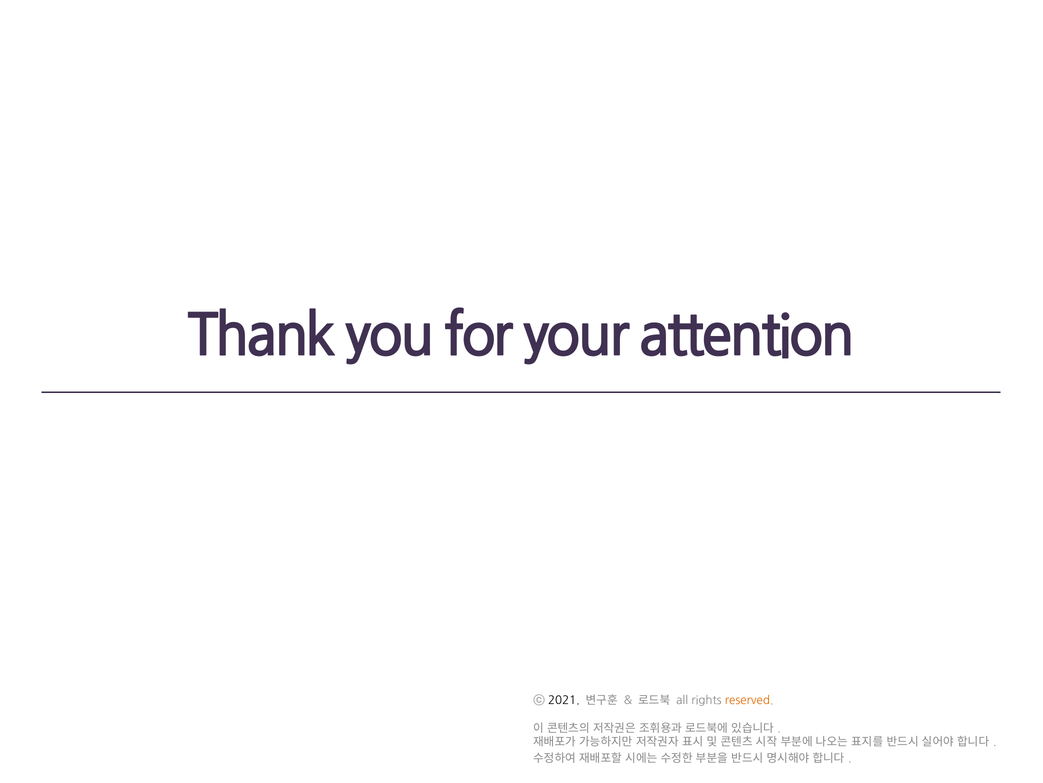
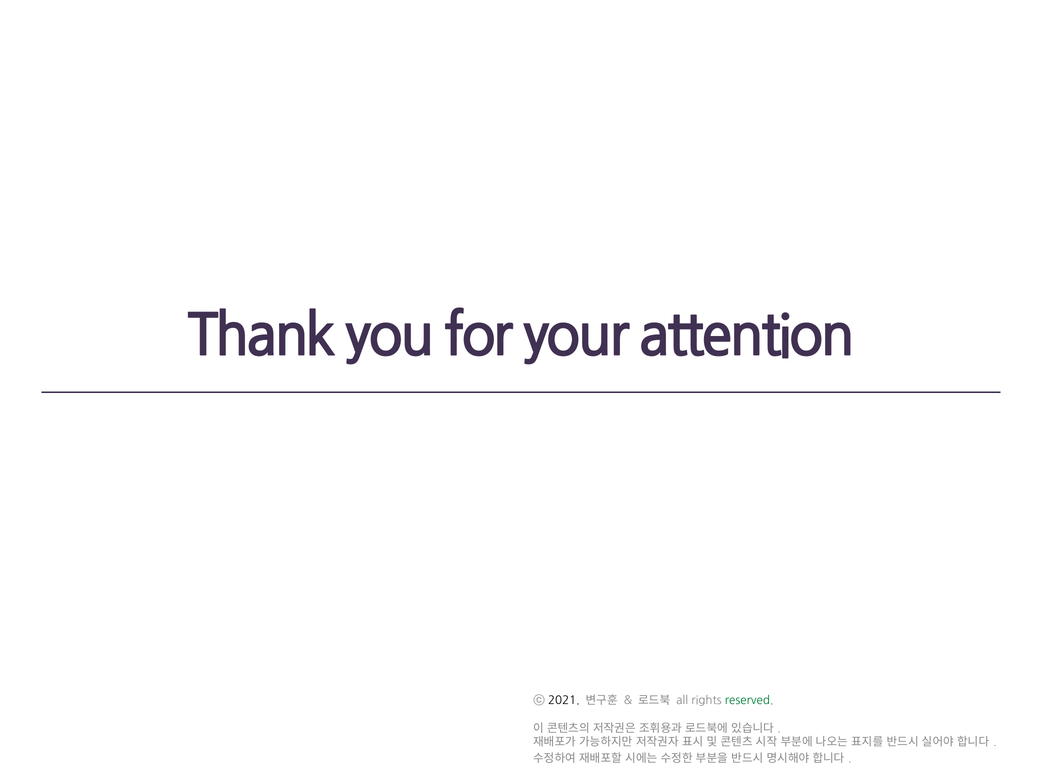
reserved colour: orange -> green (749, 700)
